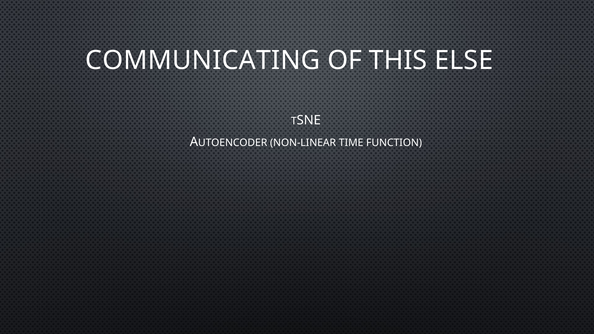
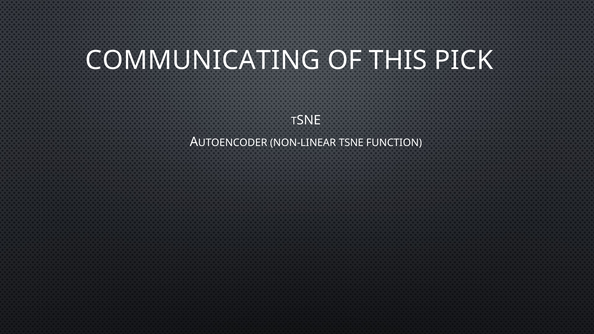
ELSE: ELSE -> PICK (464, 60)
TIME: TIME -> TSNE (351, 143)
